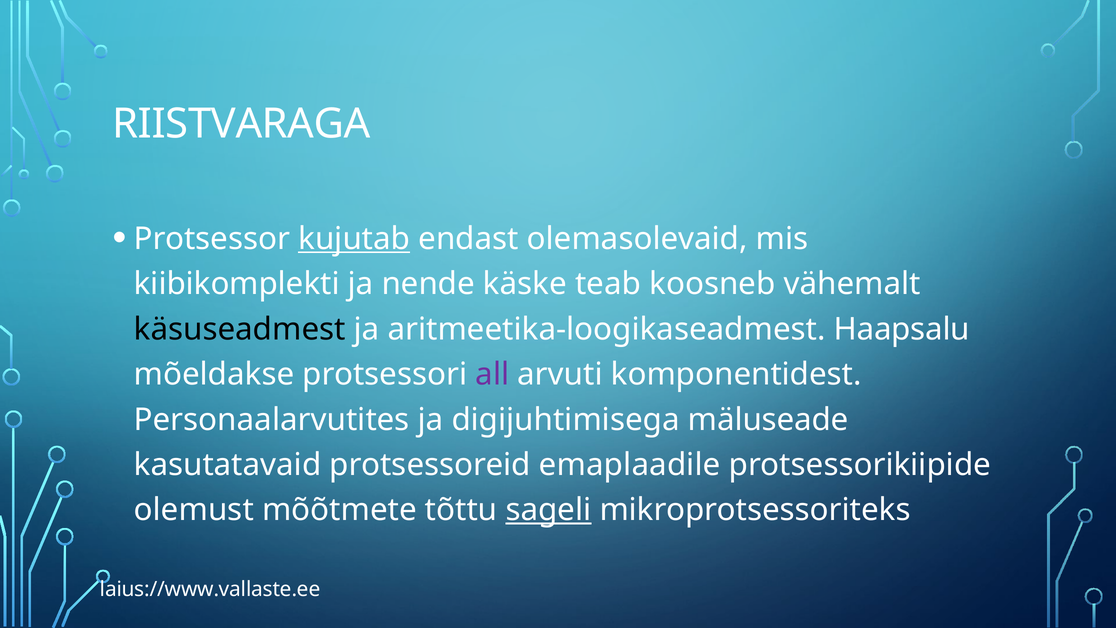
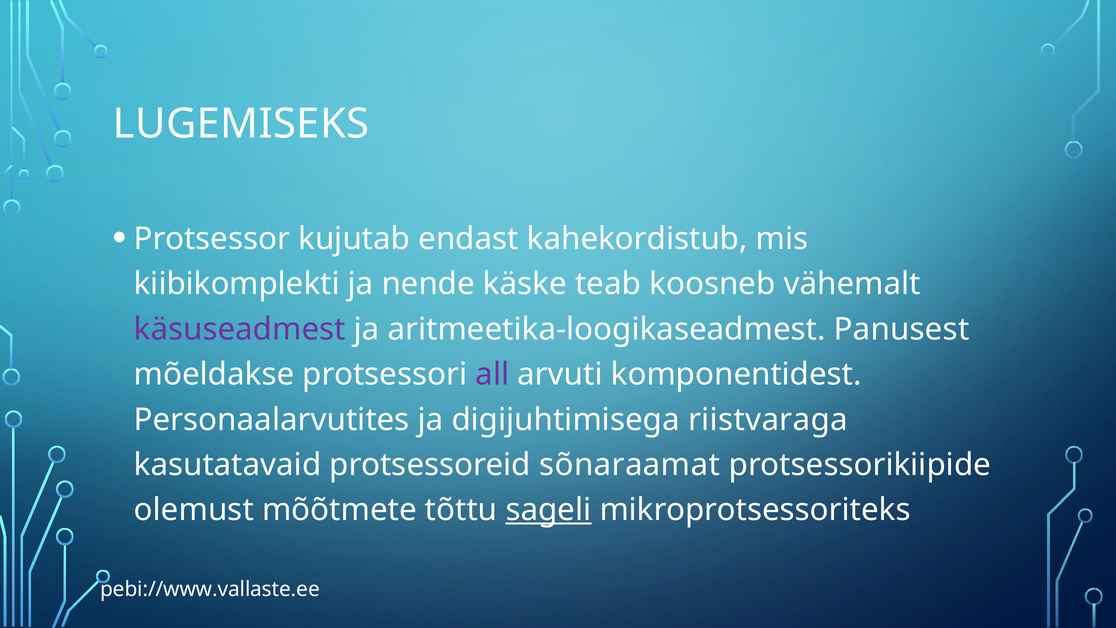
RIISTVARAGA: RIISTVARAGA -> LUGEMISEKS (241, 124)
kujutab underline: present -> none (354, 239)
olemasolevaid: olemasolevaid -> kahekordistub (637, 239)
käsuseadmest colour: black -> purple (240, 329)
Haapsalu: Haapsalu -> Panusest (902, 329)
mäluseade: mäluseade -> riistvaraga (768, 420)
emaplaadile: emaplaadile -> sõnaraamat (630, 465)
laius://www.vallaste.ee: laius://www.vallaste.ee -> pebi://www.vallaste.ee (210, 589)
